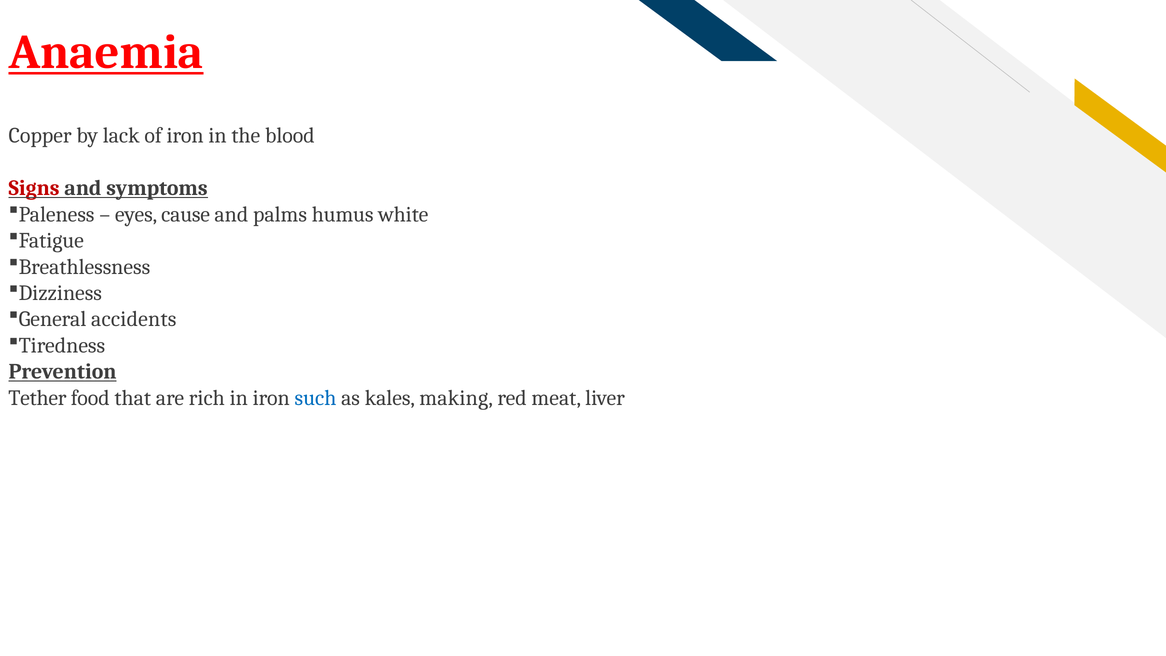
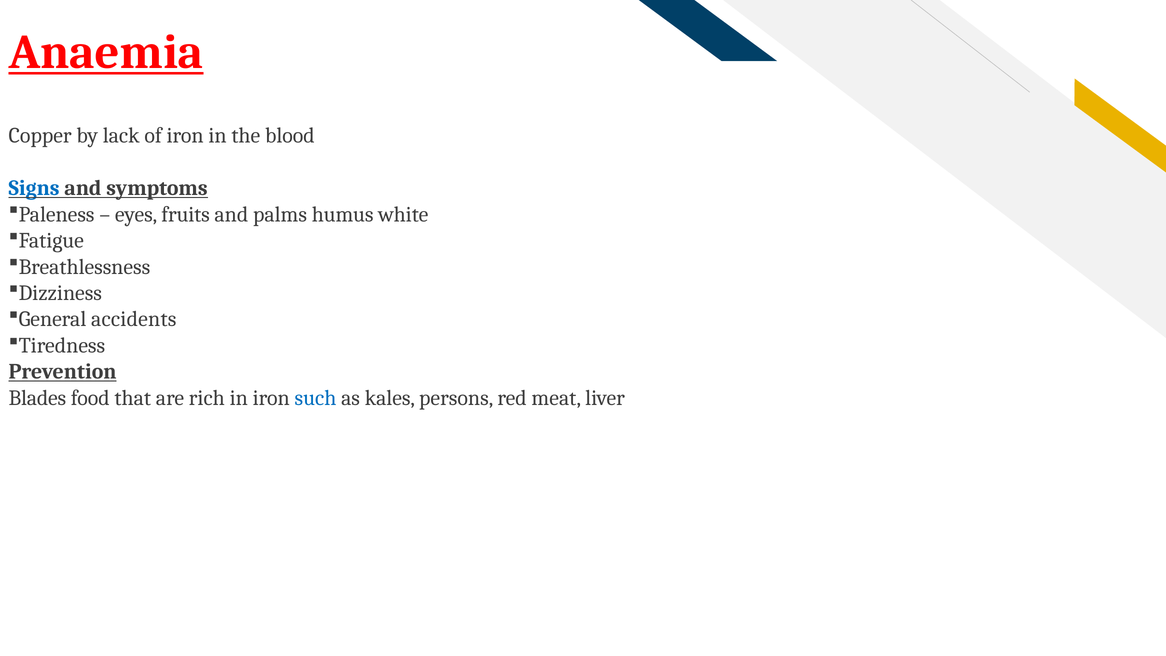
Signs colour: red -> blue (34, 188)
cause: cause -> fruits (186, 214)
Tether: Tether -> Blades (37, 398)
making: making -> persons (456, 398)
